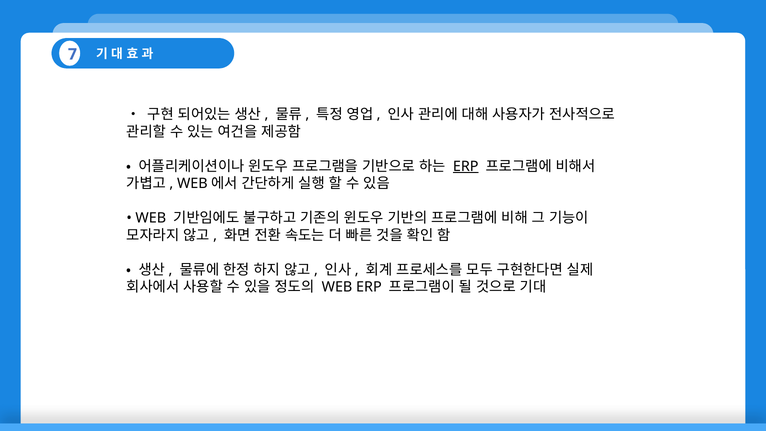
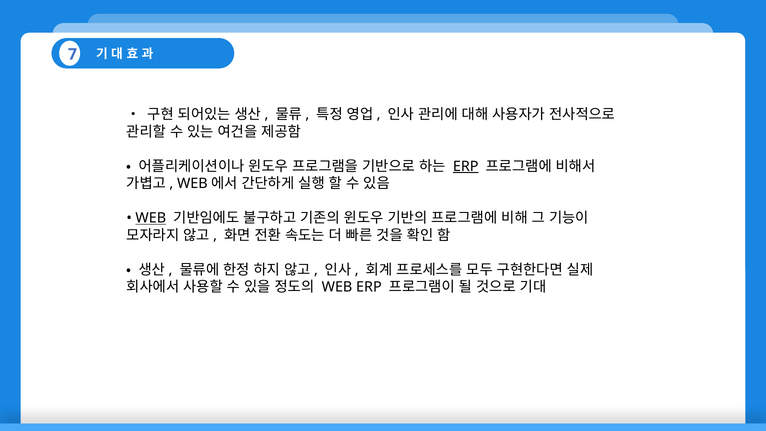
WEB underline: none -> present (151, 218)
